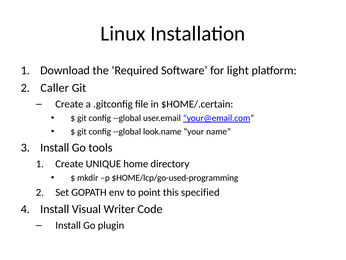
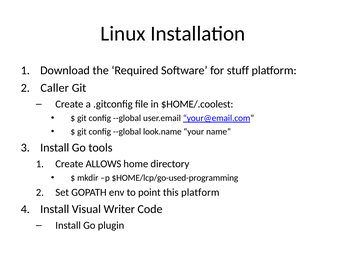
light: light -> stuff (238, 70)
$HOME/.certain: $HOME/.certain -> $HOME/.coolest (197, 104)
UNIQUE: UNIQUE -> ALLOWS (103, 163)
this specified: specified -> platform (200, 192)
